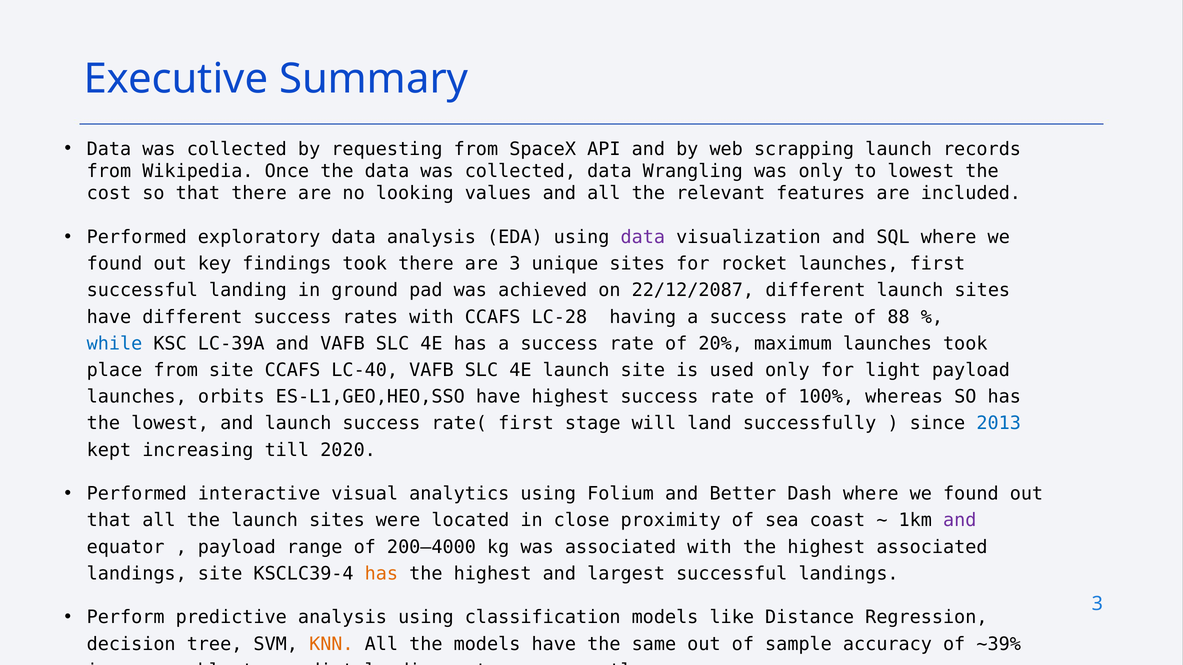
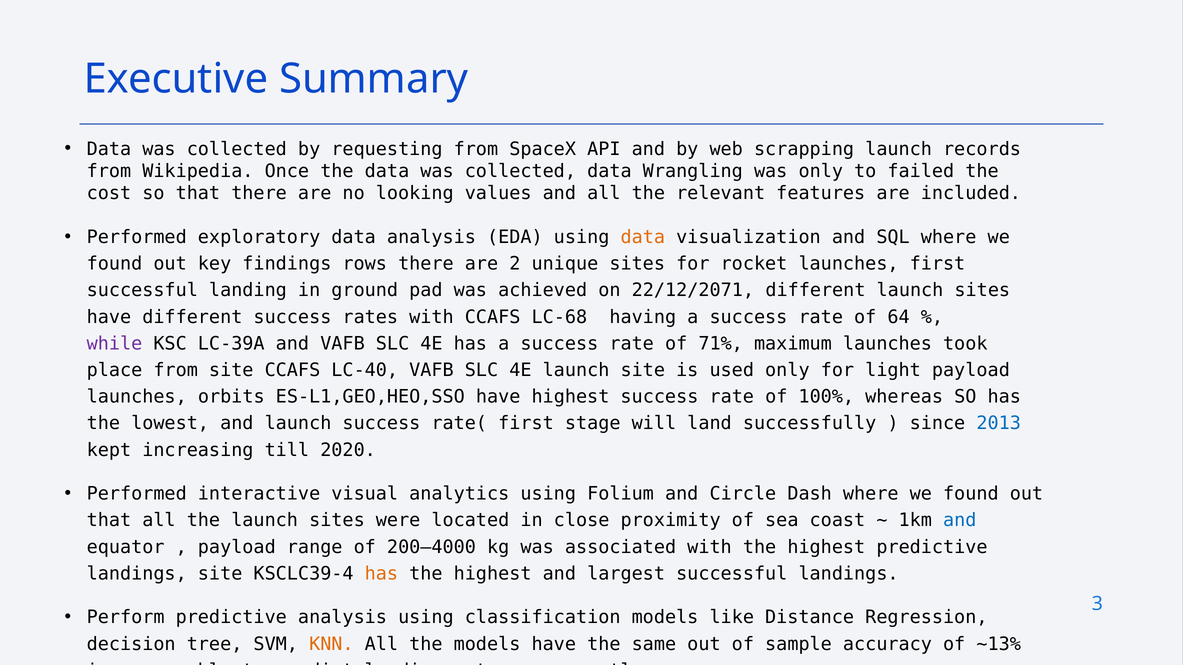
to lowest: lowest -> failed (921, 171)
data colour: purple -> orange (643, 237)
findings took: took -> rows (365, 264)
are 3: 3 -> 2 (515, 264)
22/12/2087: 22/12/2087 -> 22/12/2071 (693, 290)
LC-28: LC-28 -> LC-68 (559, 317)
88: 88 -> 64 (899, 317)
while colour: blue -> purple (115, 344)
20%: 20% -> 71% (721, 344)
Better: Better -> Circle (743, 494)
and colour: purple -> blue (960, 521)
highest associated: associated -> predictive (932, 547)
~39%: ~39% -> ~13% (999, 644)
